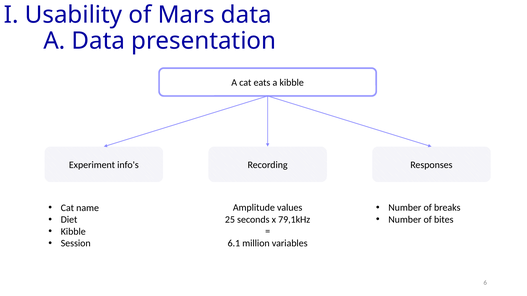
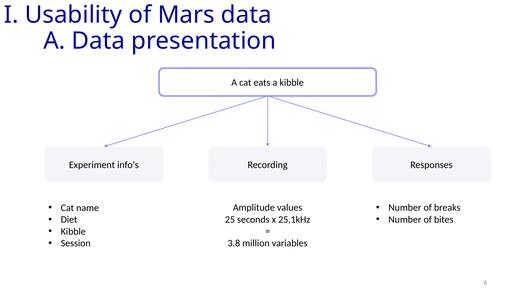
79,1kHz: 79,1kHz -> 25,1kHz (294, 220)
6.1: 6.1 -> 3.8 (234, 243)
